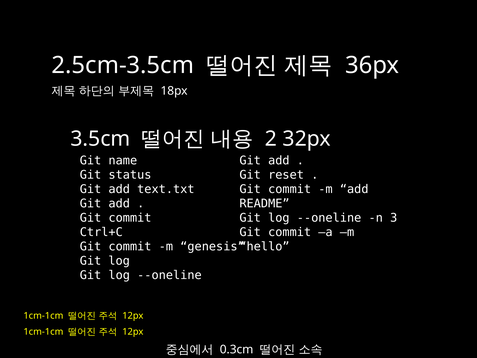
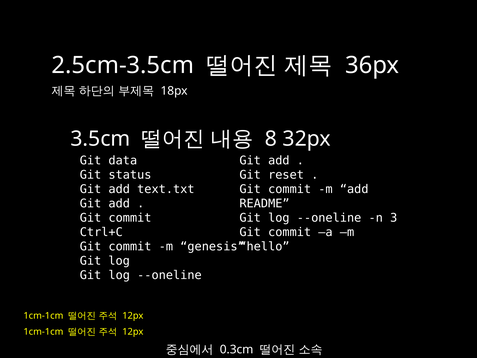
2: 2 -> 8 (271, 139)
name: name -> data (123, 161)
